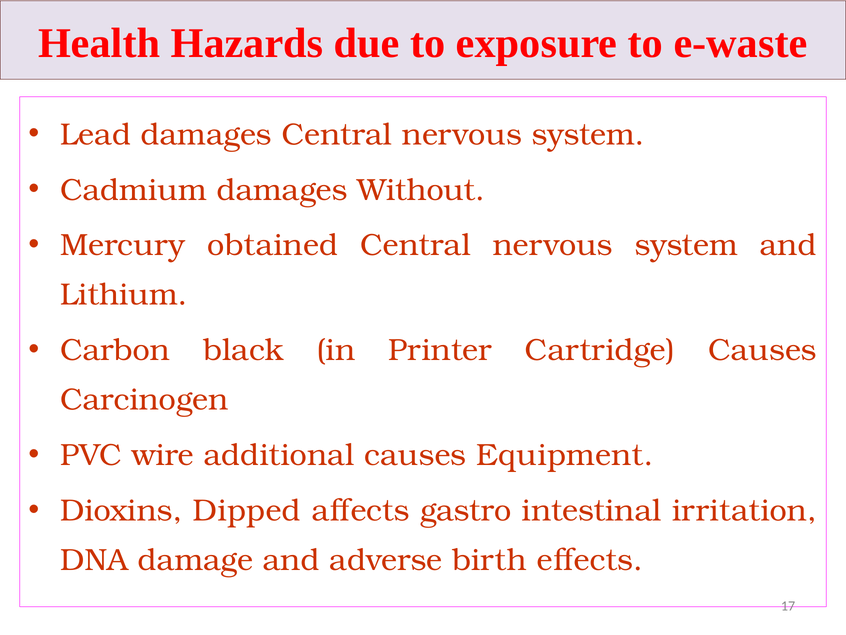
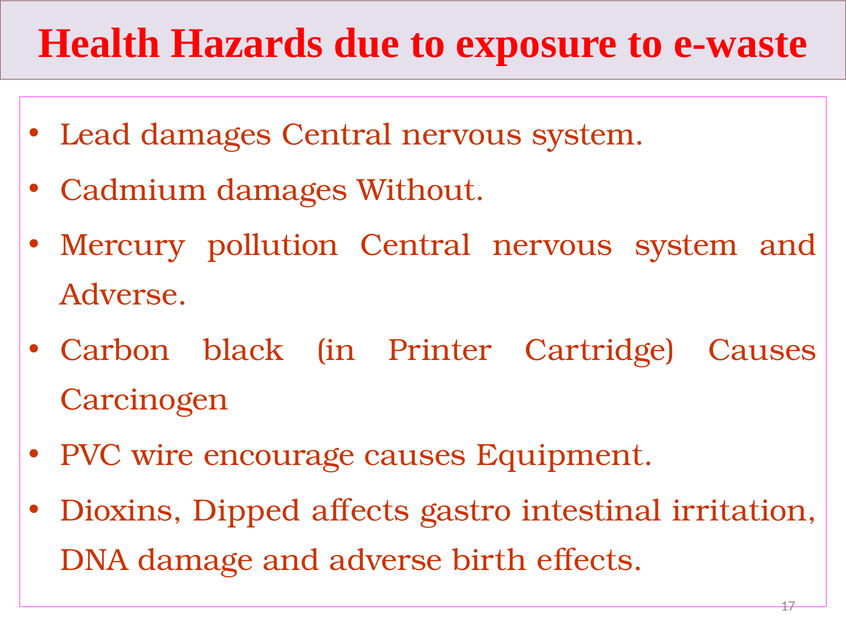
obtained: obtained -> pollution (273, 245)
Lithium: Lithium -> Adverse (124, 295)
additional: additional -> encourage (279, 455)
